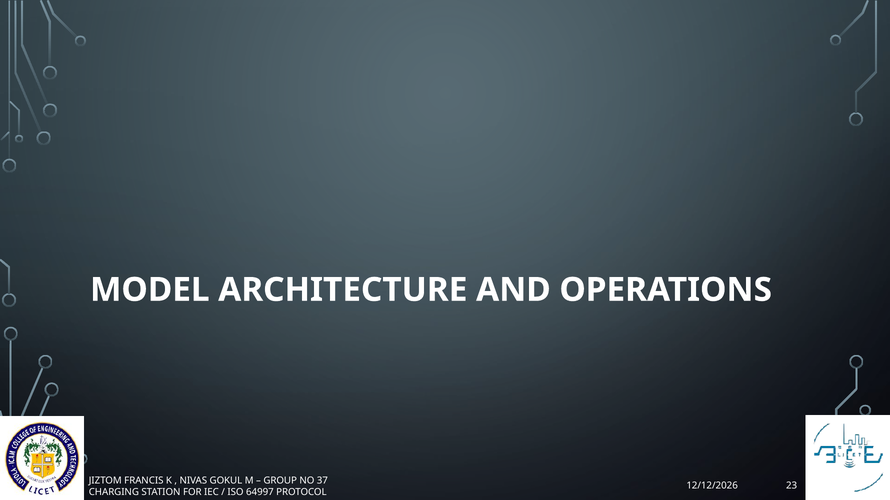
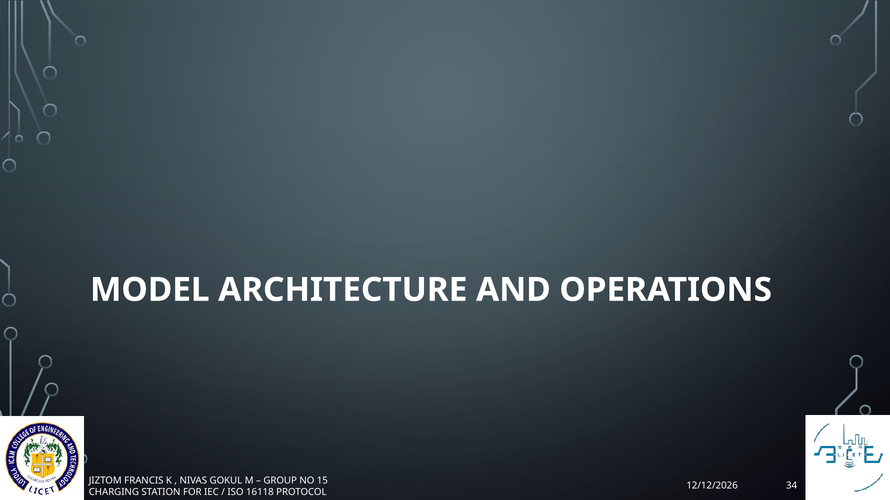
37: 37 -> 15 (322, 481)
23: 23 -> 34 (792, 486)
64997: 64997 -> 16118 (260, 493)
